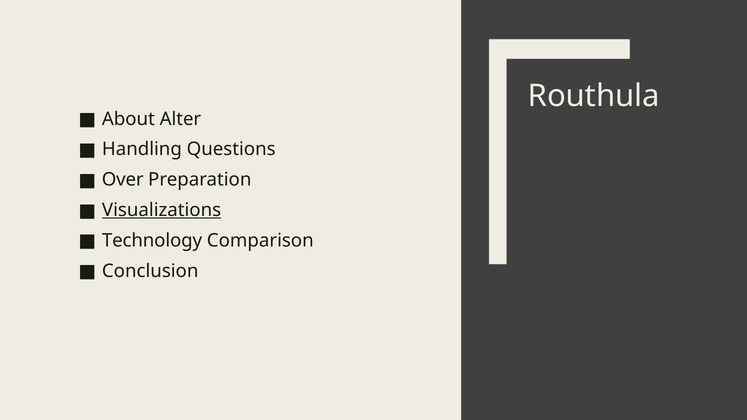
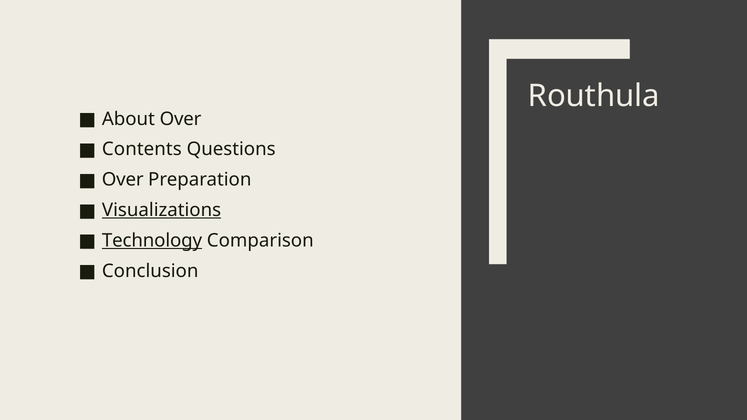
About Alter: Alter -> Over (181, 119)
Handling: Handling -> Contents (142, 149)
Technology underline: none -> present (152, 241)
